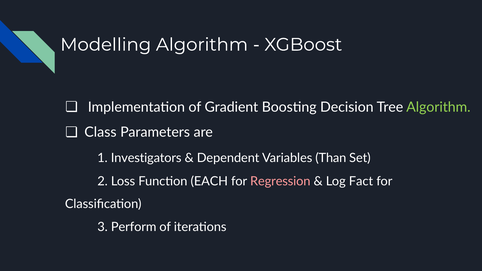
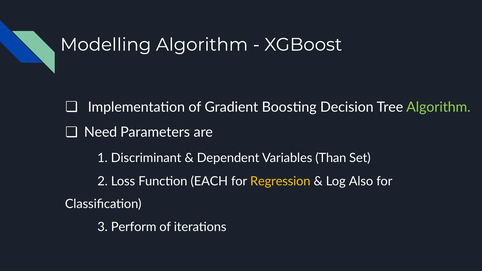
Class: Class -> Need (101, 132)
Investigators: Investigators -> Discriminant (146, 158)
Regression colour: pink -> yellow (280, 181)
Fact: Fact -> Also (361, 181)
